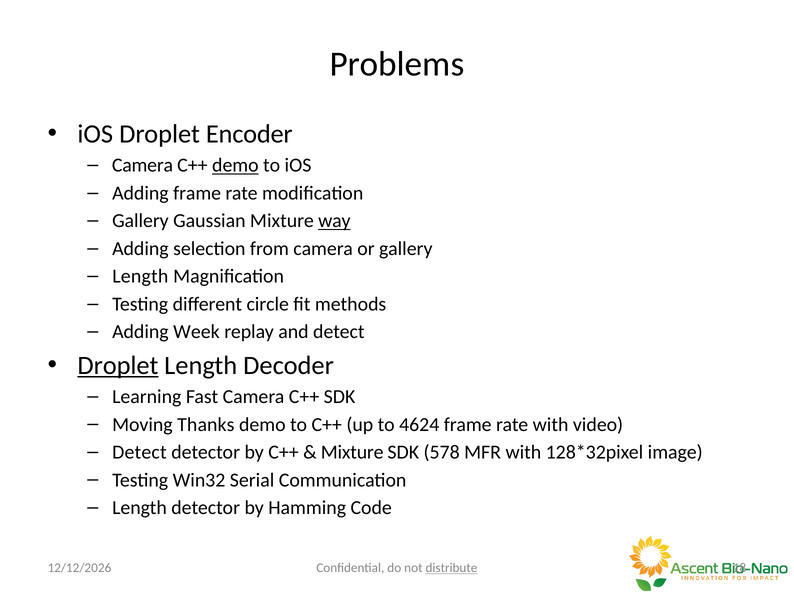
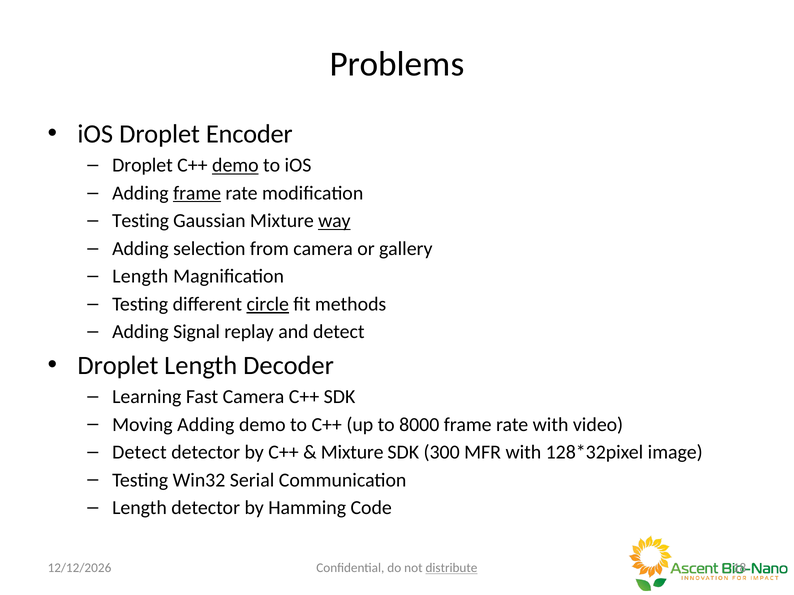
Camera: Camera -> Droplet (142, 165)
frame underline: none -> present (197, 193)
Gallery: Gallery -> Testing (141, 221)
circle underline: none -> present (268, 304)
Week: Week -> Signal (197, 332)
Droplet underline: present -> none (118, 366)
Moving Thanks: Thanks -> Adding (206, 425)
4624: 4624 -> 8000 (419, 425)
578: 578 -> 300 (442, 453)
